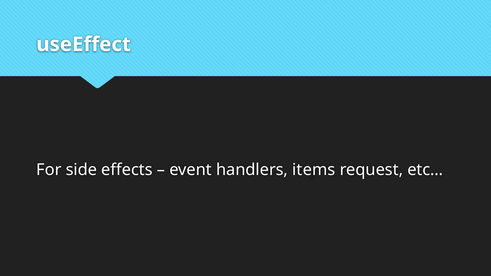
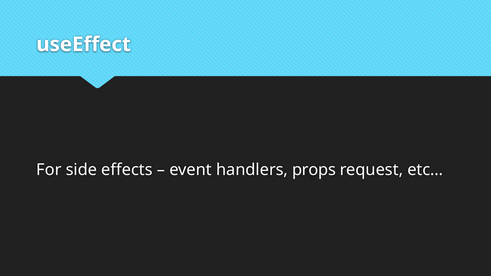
items: items -> props (314, 170)
